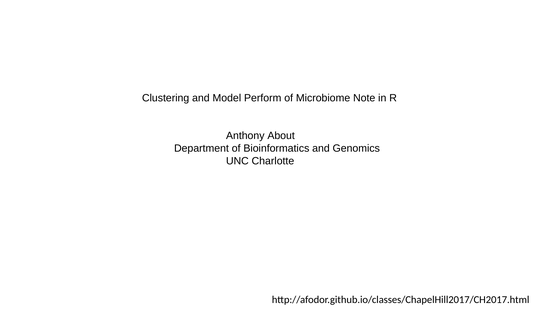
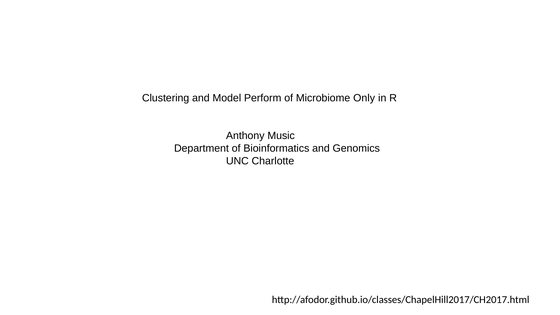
Note: Note -> Only (364, 98)
About: About -> Music (281, 136)
